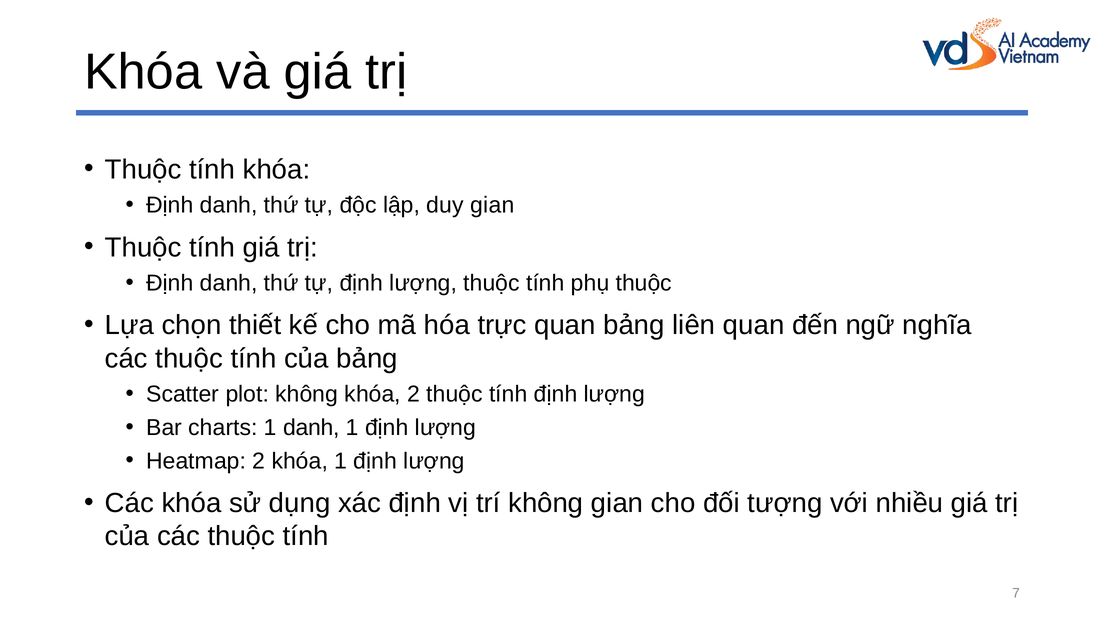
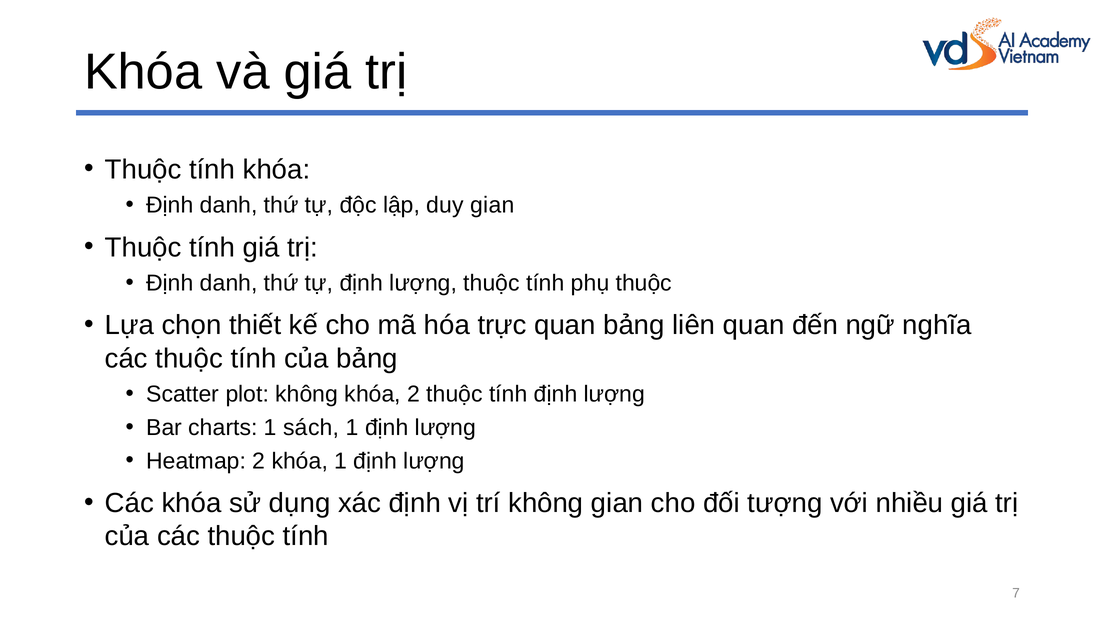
1 danh: danh -> sách (311, 428)
